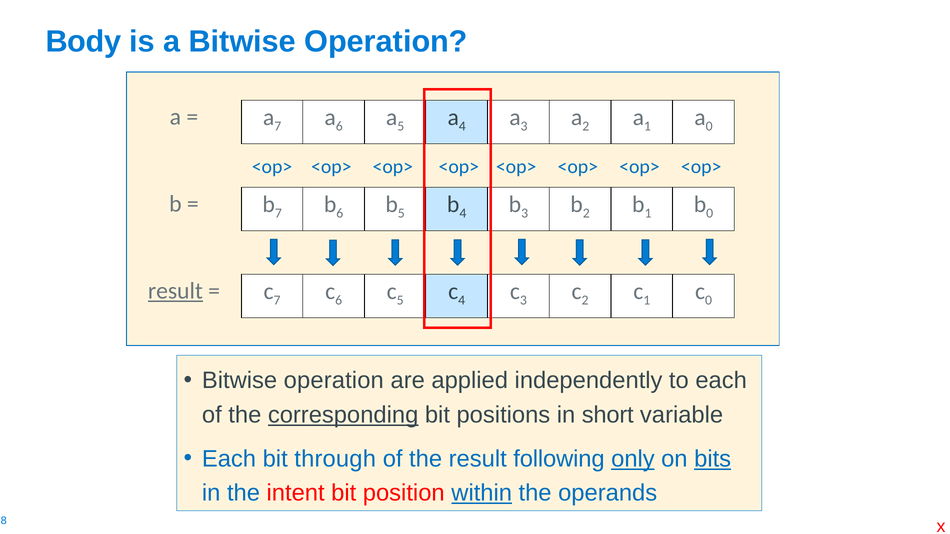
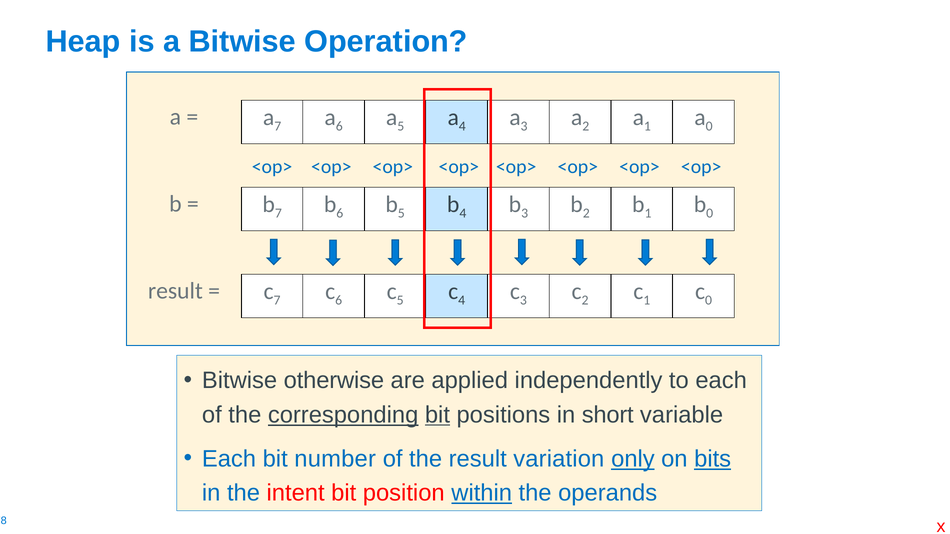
Body: Body -> Heap (83, 42)
result underline: present -> none (175, 291)
operation: operation -> otherwise (334, 381)
bit underline: none -> present (437, 415)
through: through -> number (335, 459)
following: following -> variation (559, 459)
